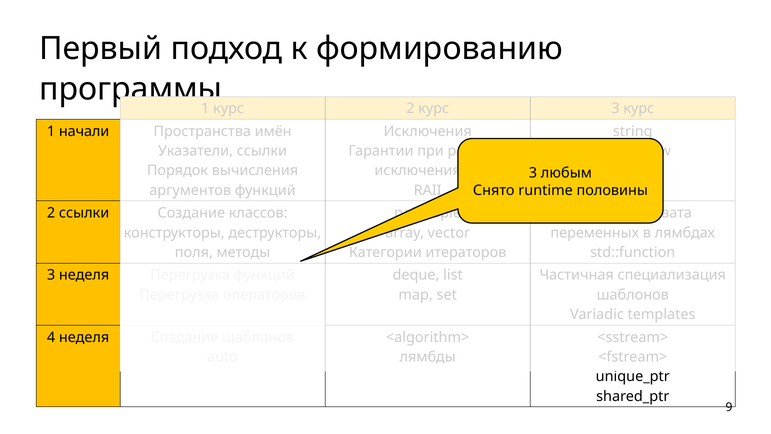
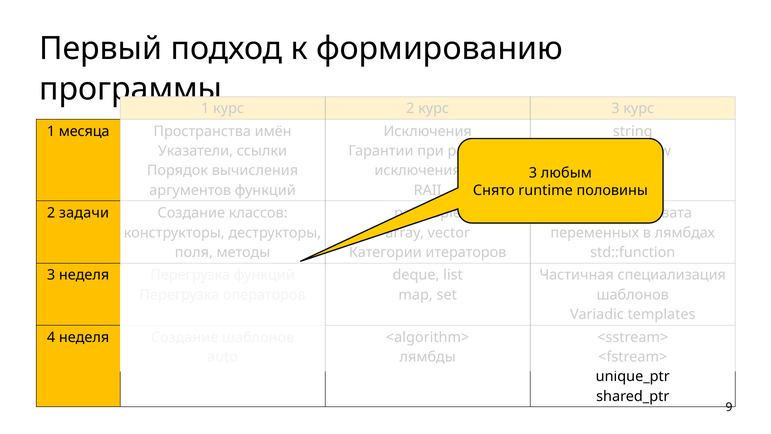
начали: начали -> месяца (84, 131)
2 ссылки: ссылки -> задачи (84, 213)
